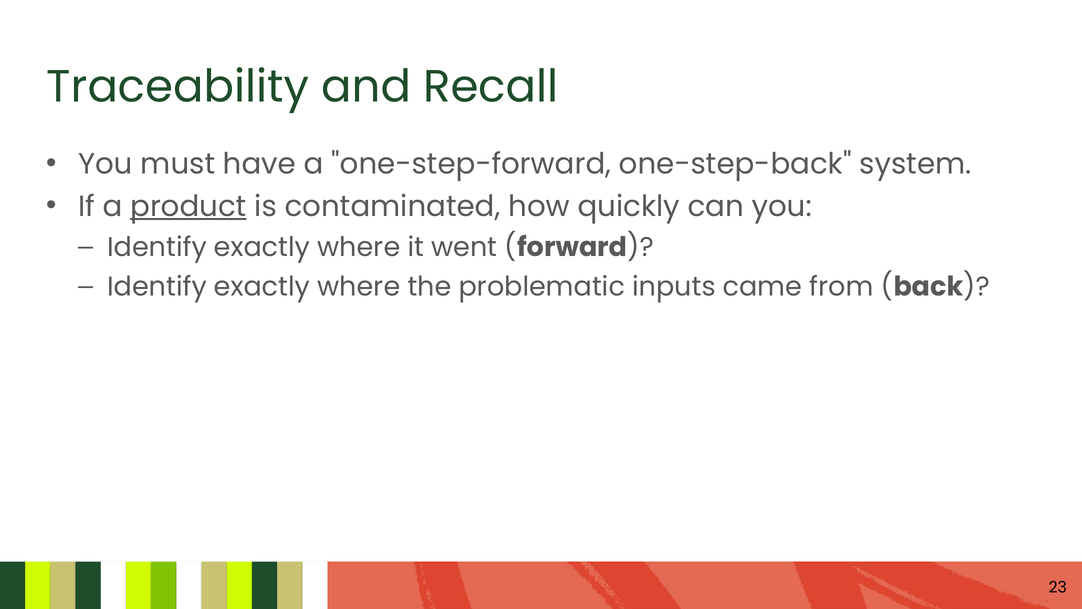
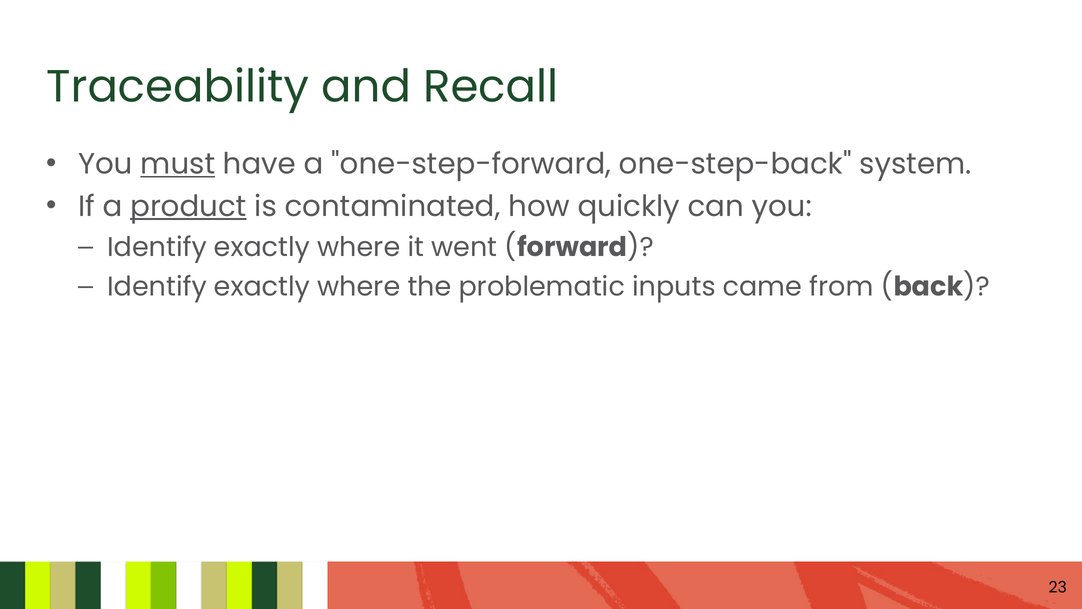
must underline: none -> present (178, 164)
